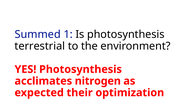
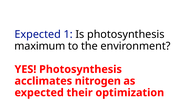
Summed: Summed -> Expected (38, 34)
terrestrial: terrestrial -> maximum (40, 46)
